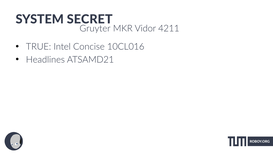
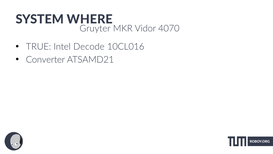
SECRET: SECRET -> WHERE (90, 19)
4211: 4211 -> 4070 (169, 28)
Concise: Concise -> Decode (89, 47)
Headlines: Headlines -> Converter (45, 59)
